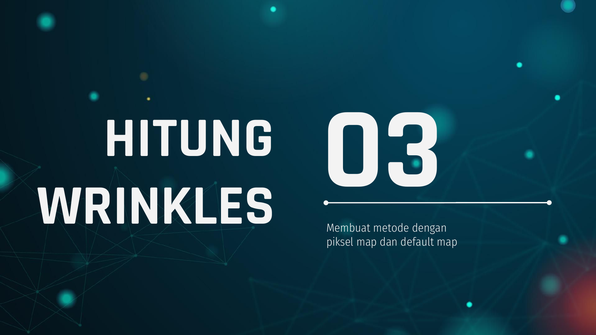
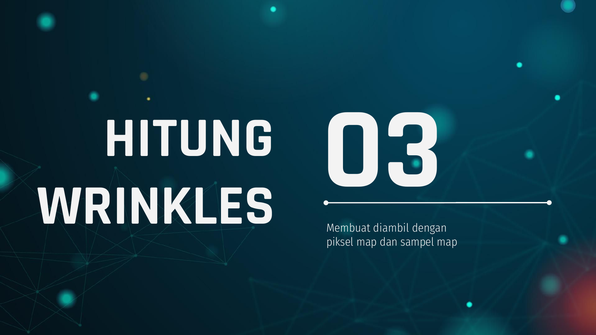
metode: metode -> diambil (391, 228)
default: default -> sampel (417, 242)
